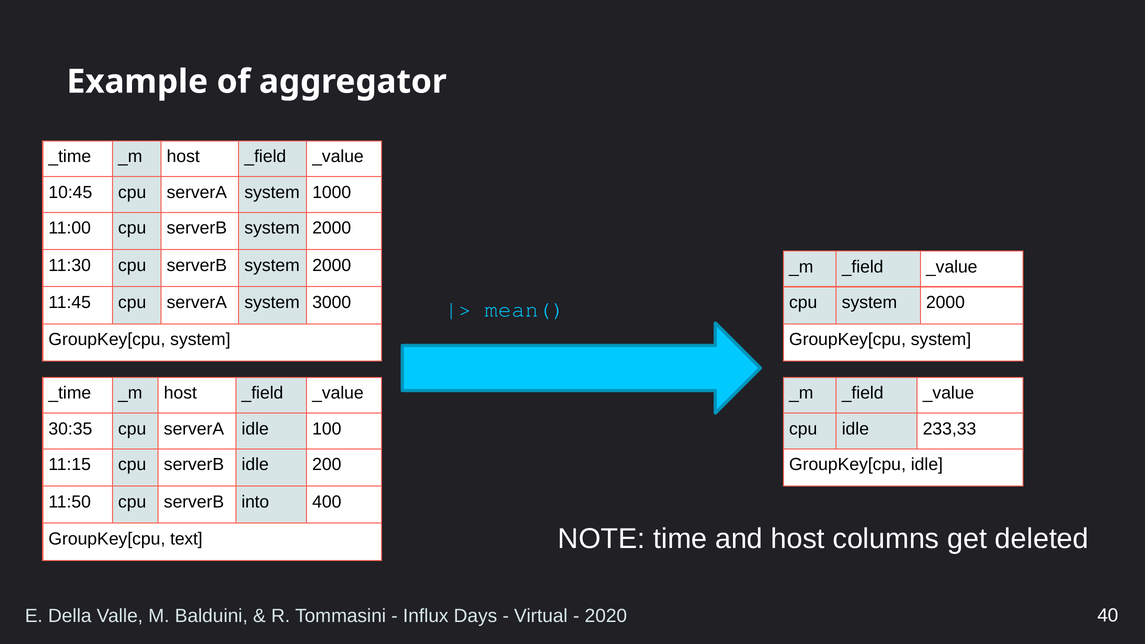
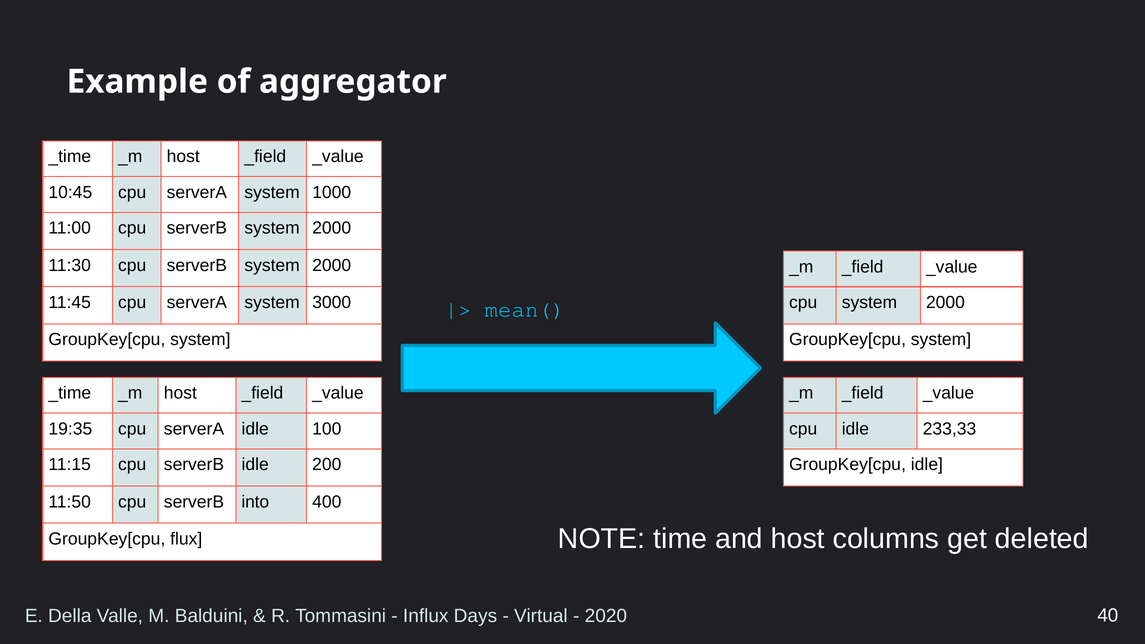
30:35: 30:35 -> 19:35 (70, 429)
text: text -> flux (186, 539)
